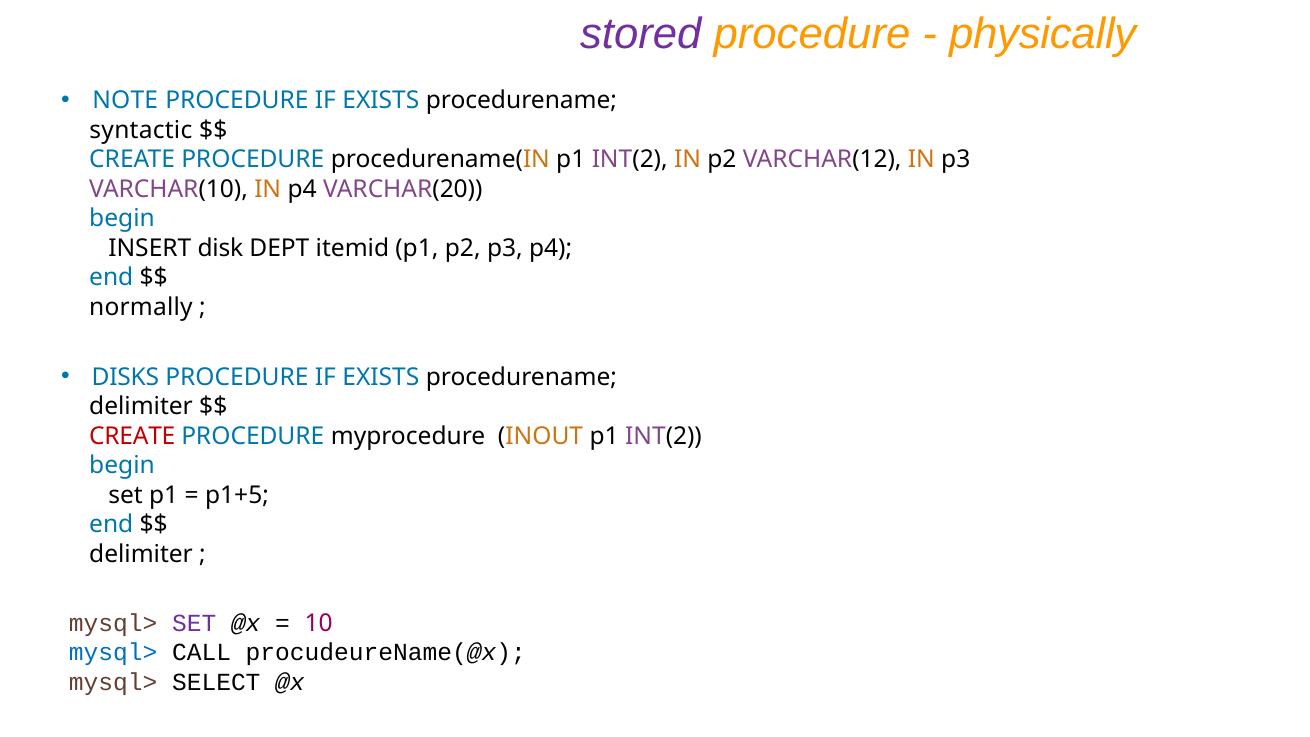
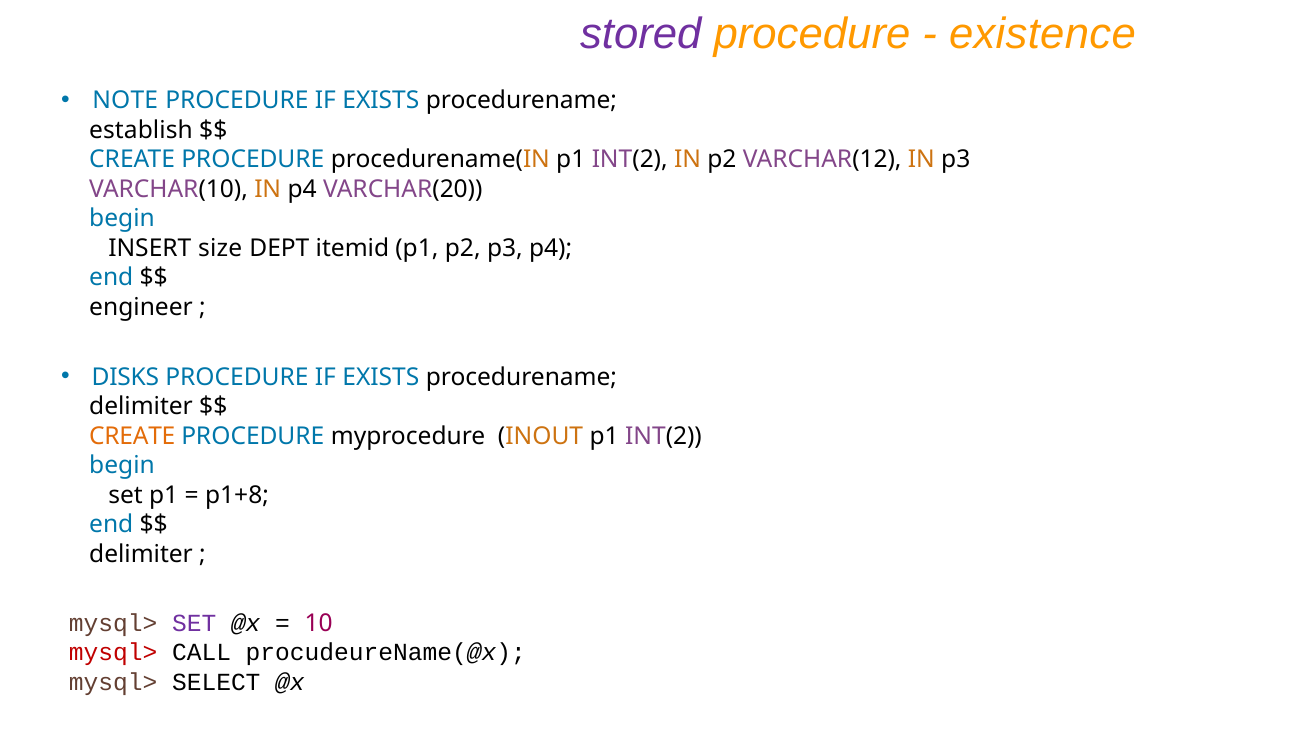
physically: physically -> existence (1042, 34)
syntactic: syntactic -> establish (141, 130)
disk: disk -> size (220, 248)
normally: normally -> engineer (141, 307)
CREATE colour: red -> orange (132, 436)
p1+5: p1+5 -> p1+8 (237, 495)
mysql> colour: blue -> red (113, 653)
